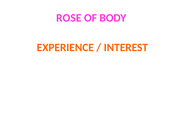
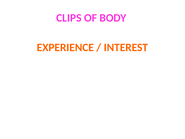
ROSE: ROSE -> CLIPS (69, 18)
